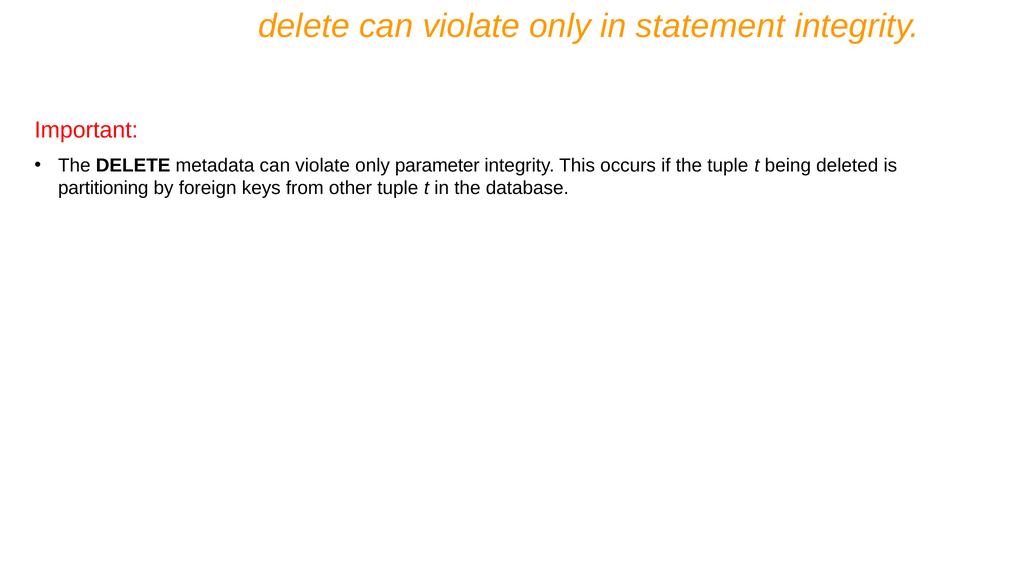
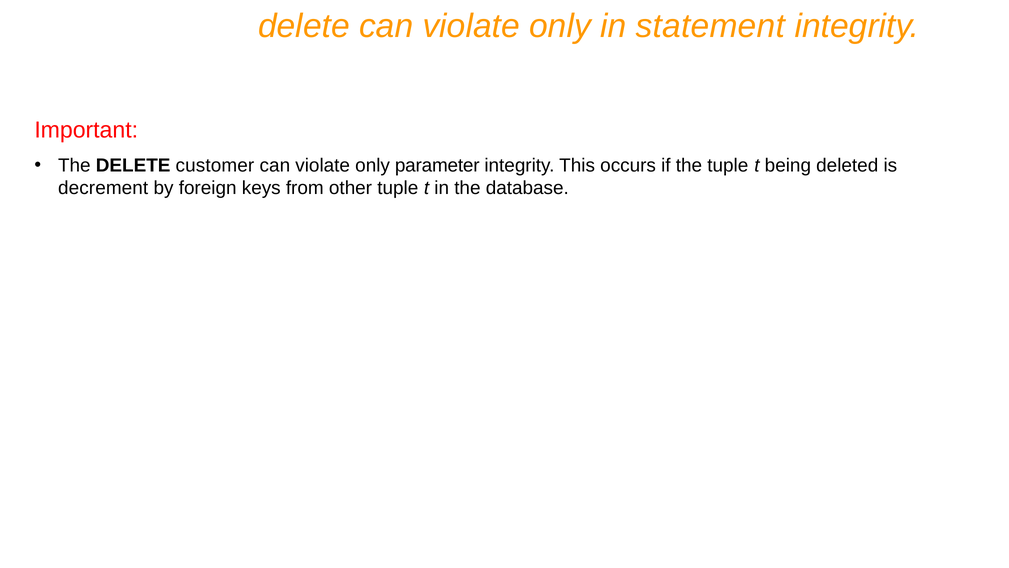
metadata: metadata -> customer (215, 165)
partitioning: partitioning -> decrement (103, 188)
